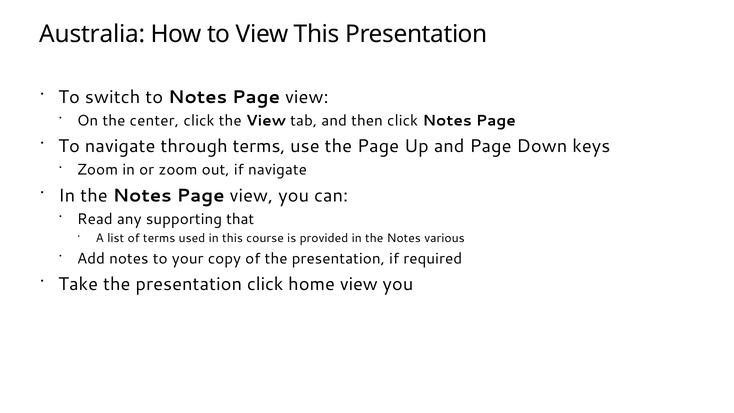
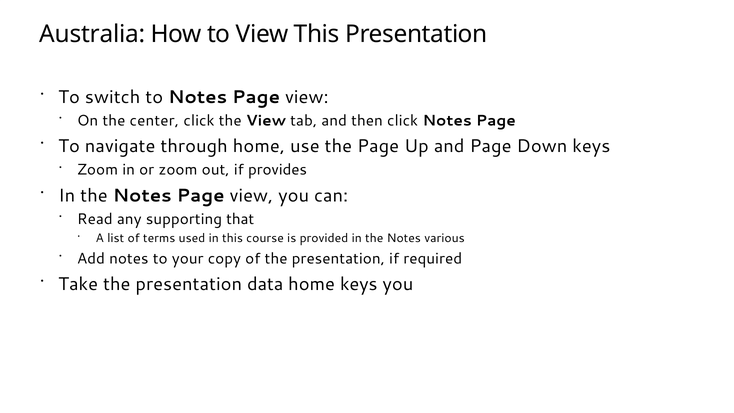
through terms: terms -> home (259, 146)
if navigate: navigate -> provides (278, 170)
presentation click: click -> data (265, 284)
home view: view -> keys (359, 284)
